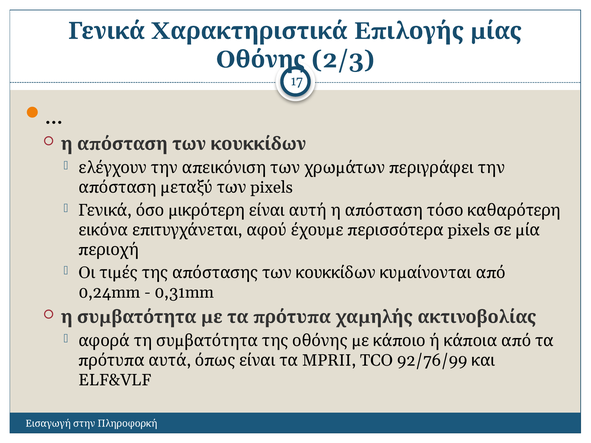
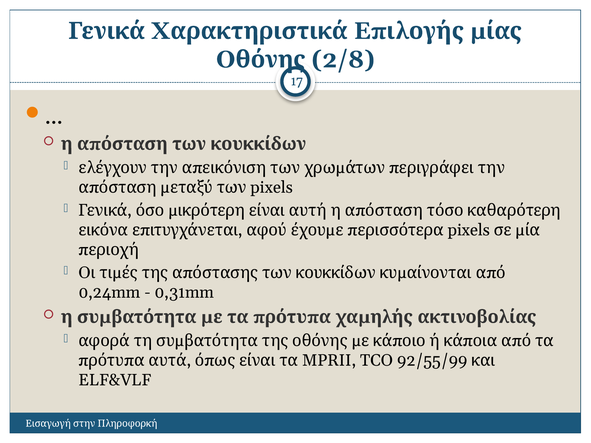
2/3: 2/3 -> 2/8 (343, 60)
92/76/99: 92/76/99 -> 92/55/99 (432, 361)
